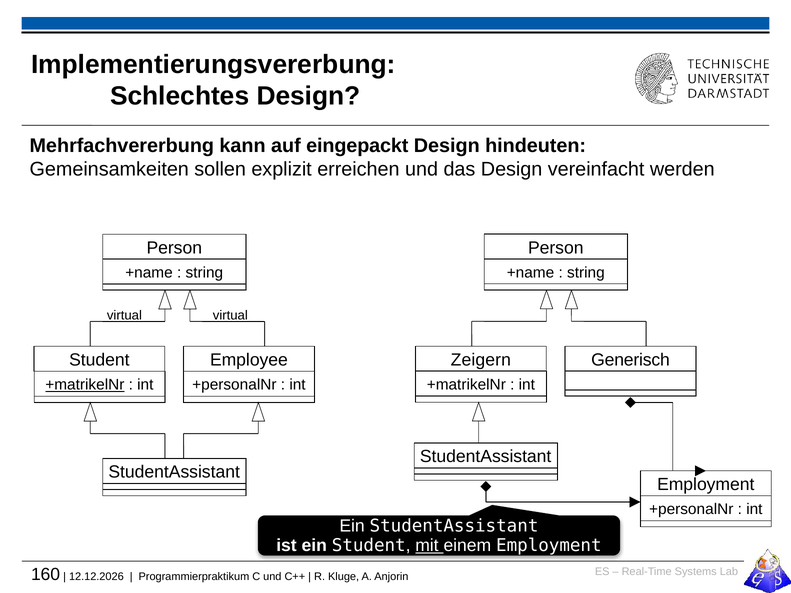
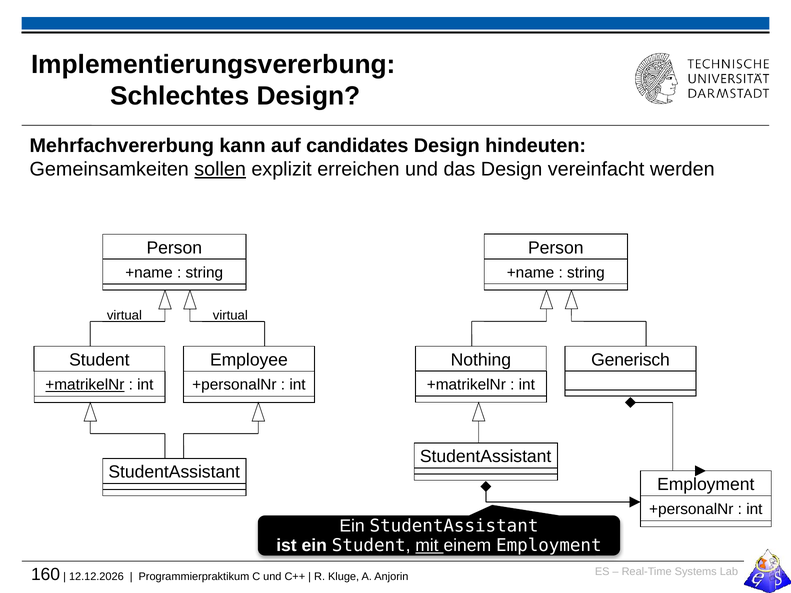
eingepackt: eingepackt -> candidates (357, 146)
sollen underline: none -> present (220, 169)
Zeigern: Zeigern -> Nothing (481, 360)
